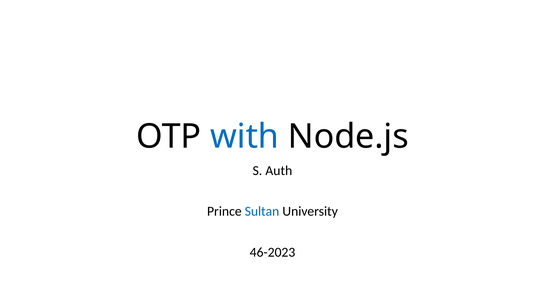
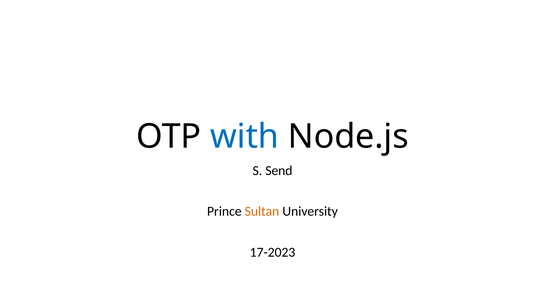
Auth: Auth -> Send (279, 170)
Sultan colour: blue -> orange (262, 211)
46-2023: 46-2023 -> 17-2023 (272, 252)
